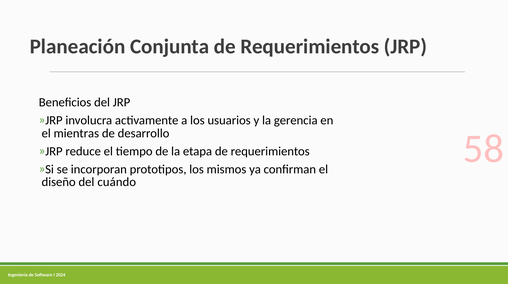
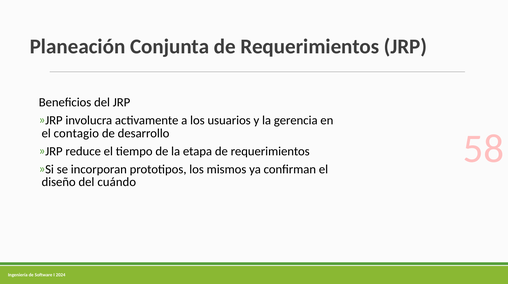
mientras: mientras -> contagio (76, 133)
